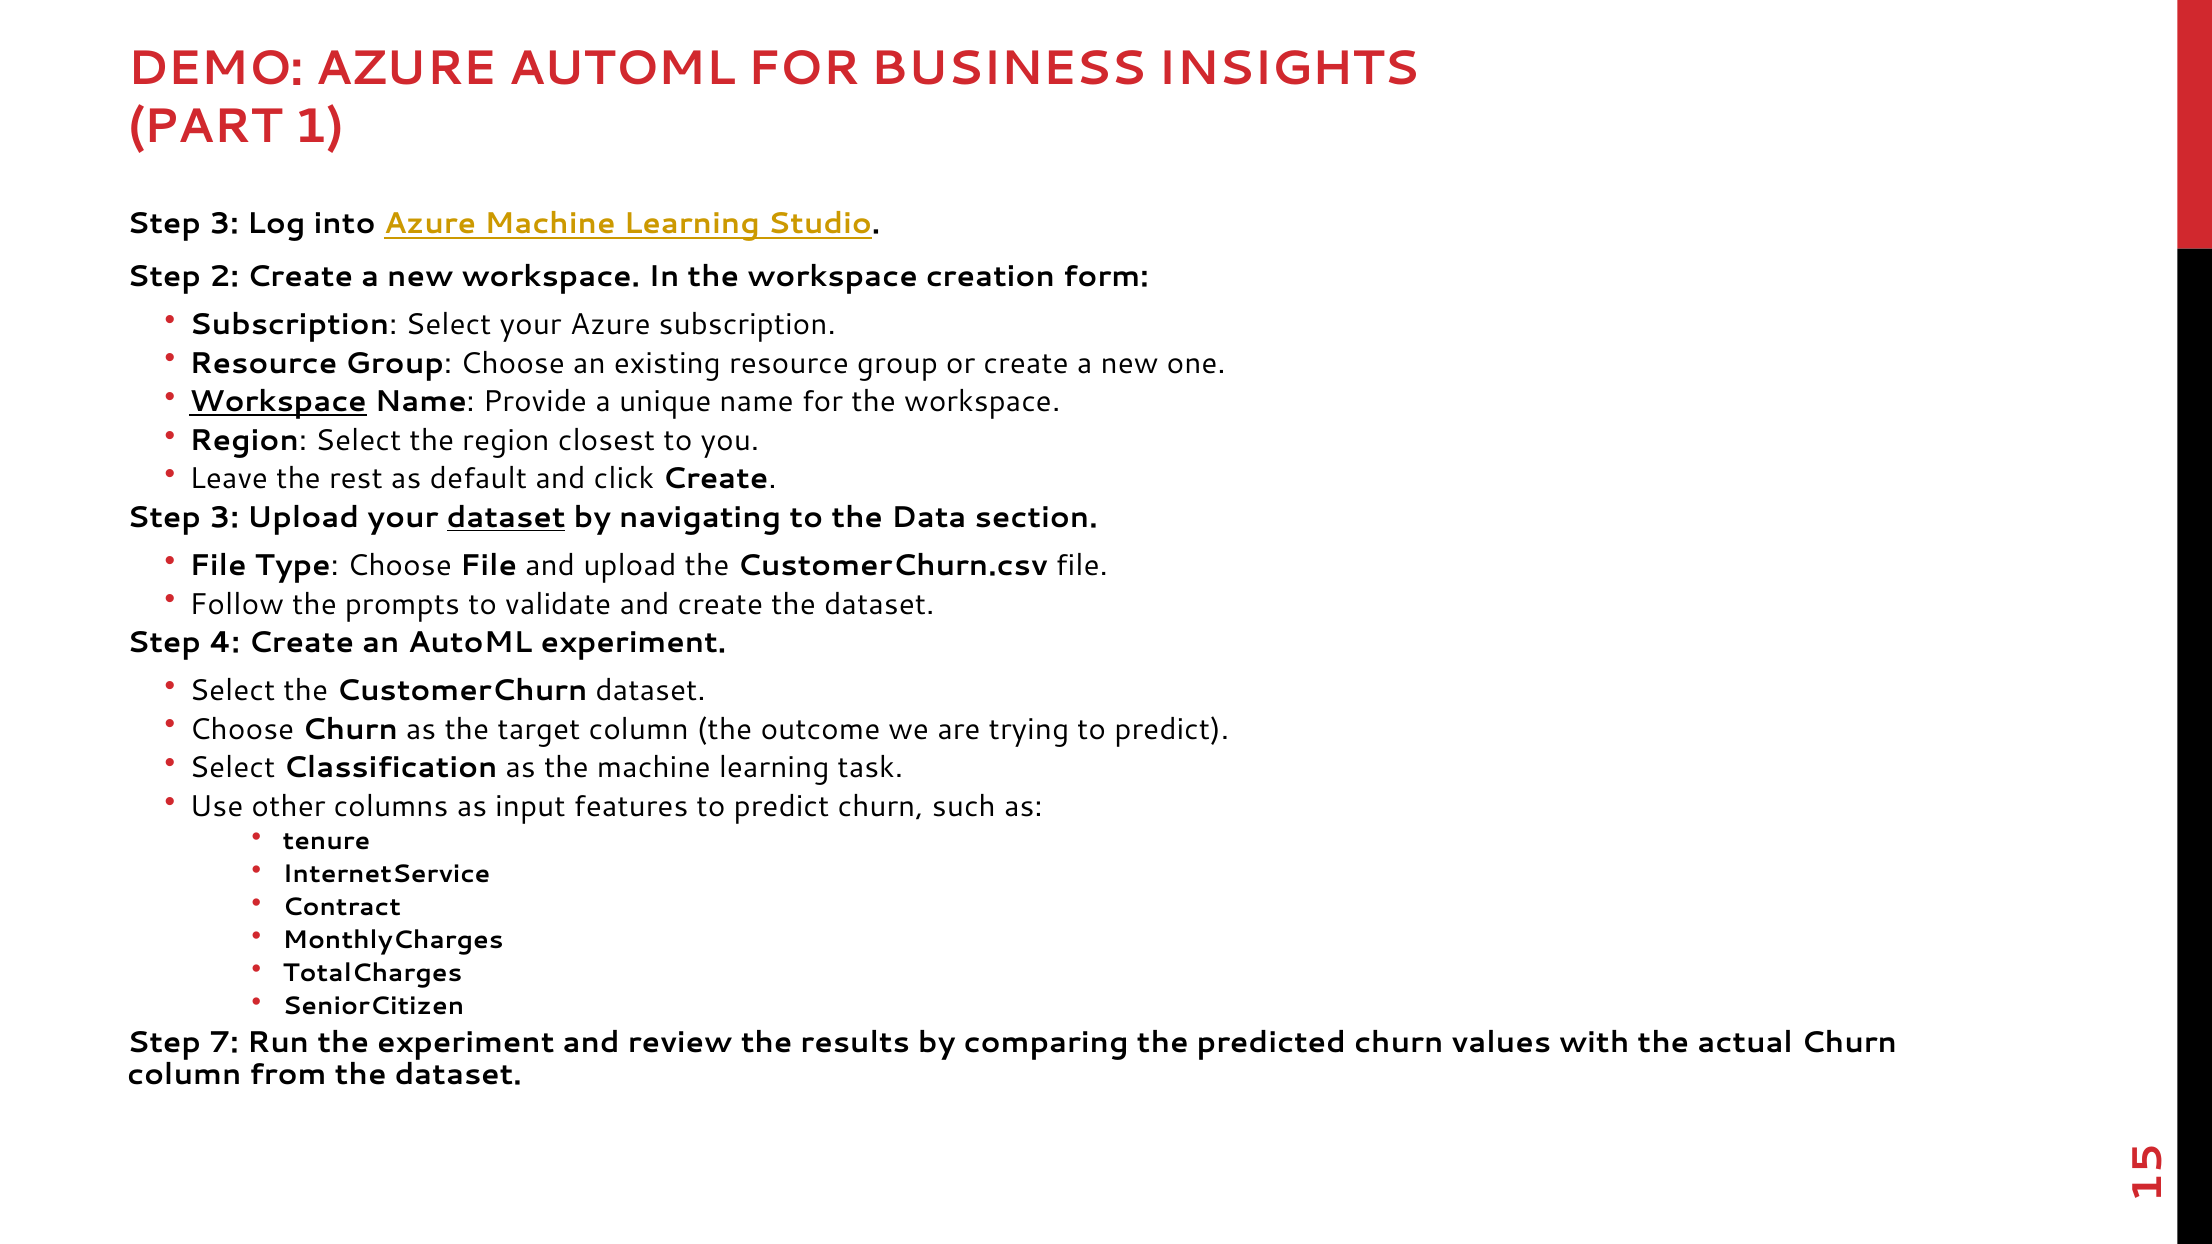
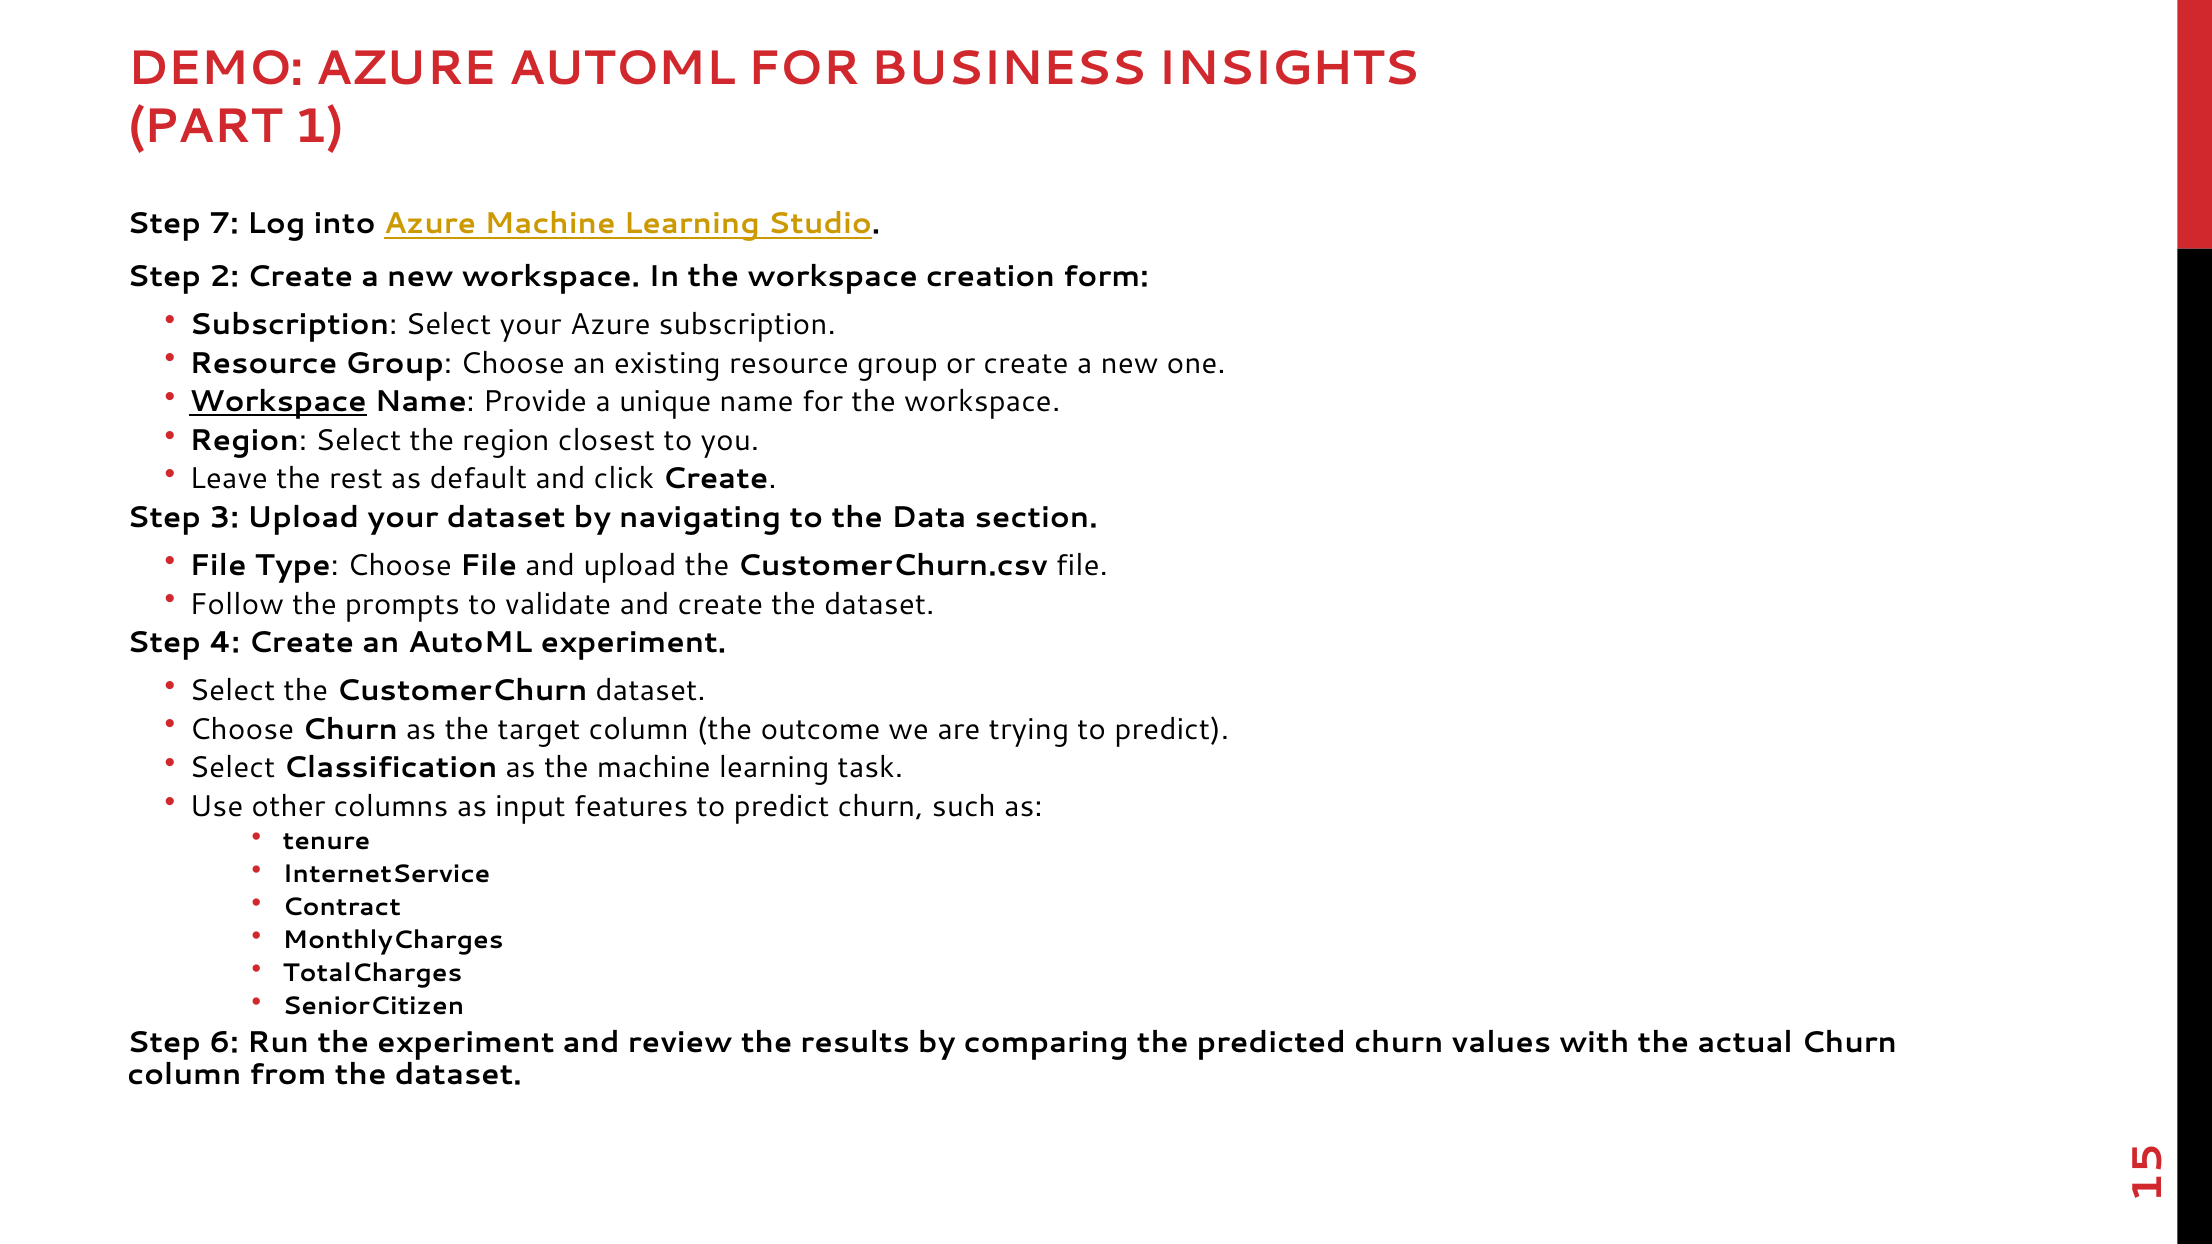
3: 3 -> 7 (224, 223)
dataset underline: present -> none (506, 518)
7: 7 -> 6 (224, 1043)
